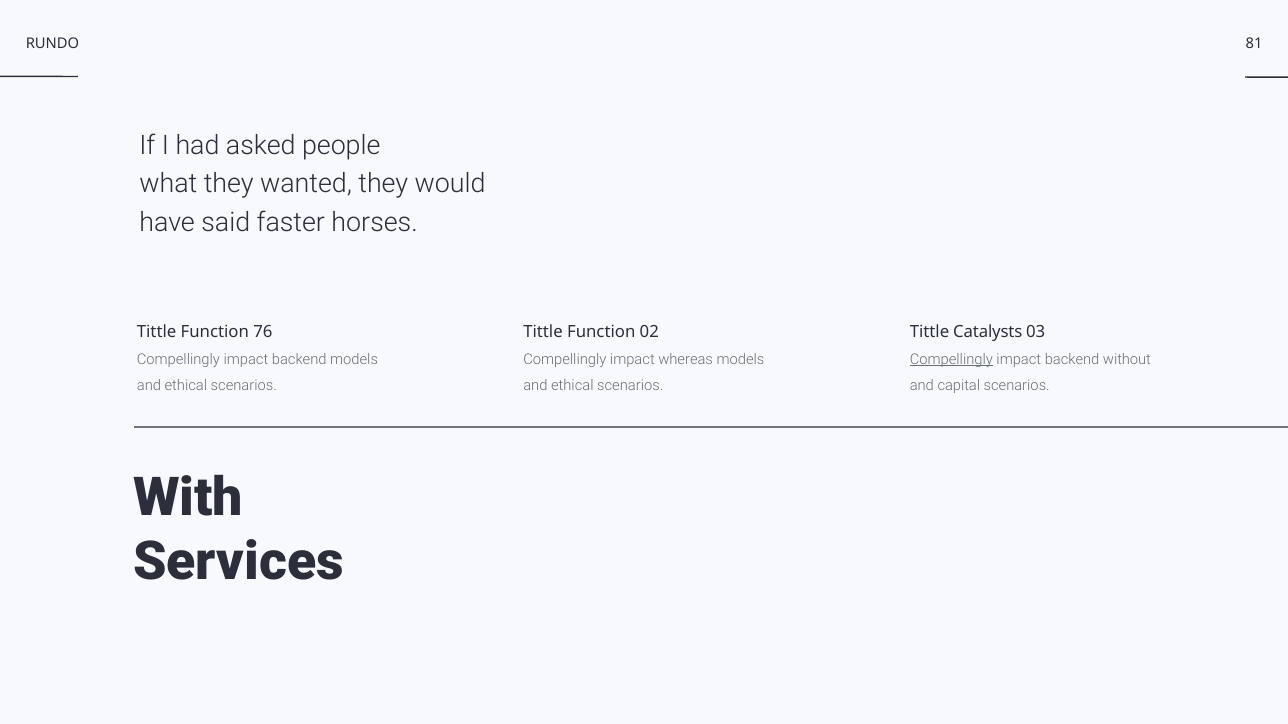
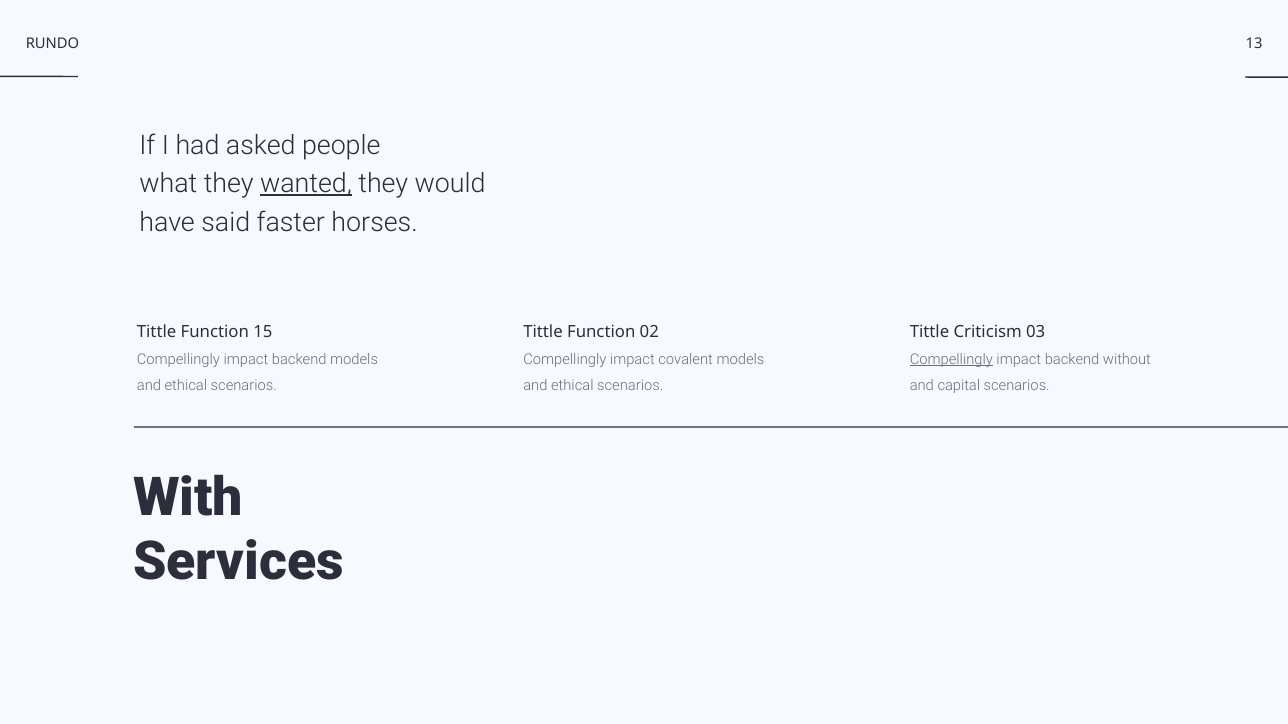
81: 81 -> 13 (1254, 43)
wanted underline: none -> present (306, 184)
76: 76 -> 15 (263, 332)
Catalysts: Catalysts -> Criticism (988, 332)
whereas: whereas -> covalent (686, 360)
